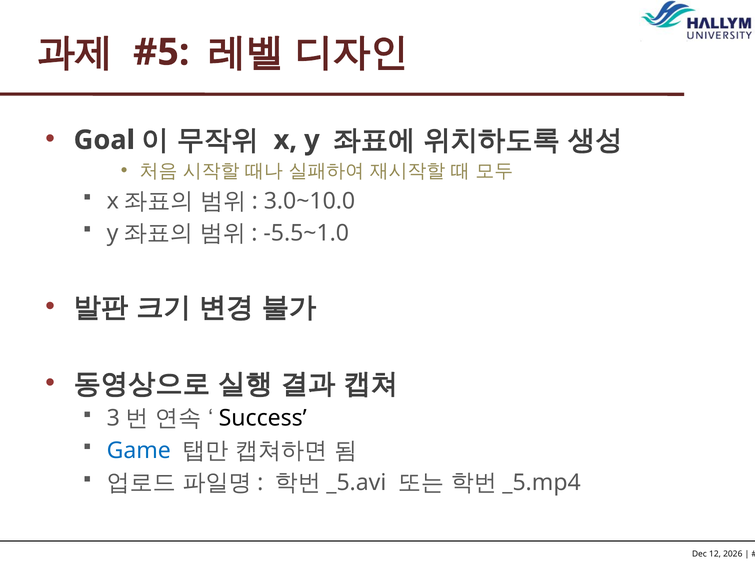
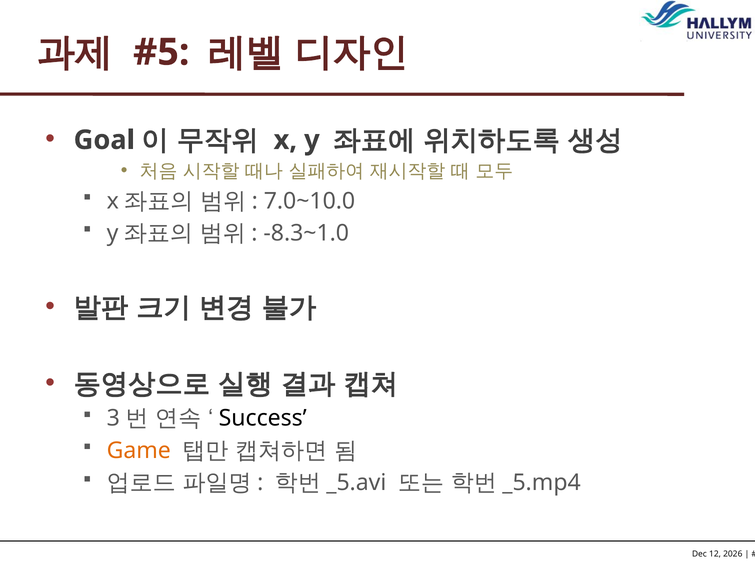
3.0~10.0: 3.0~10.0 -> 7.0~10.0 (309, 201)
-5.5~1.0: -5.5~1.0 -> -8.3~1.0 (306, 233)
Game colour: blue -> orange (139, 451)
